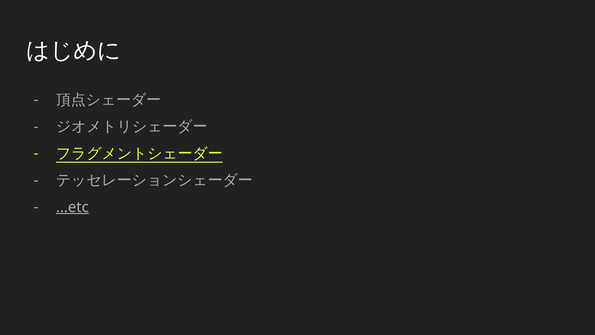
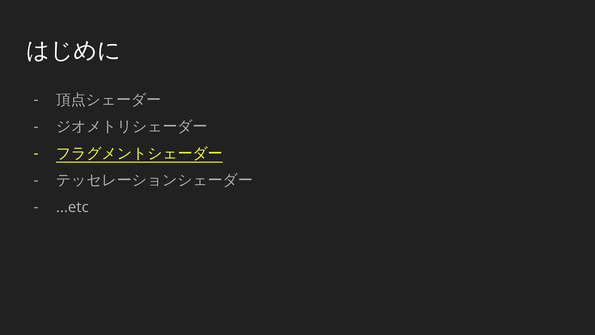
...etc underline: present -> none (72, 207)
